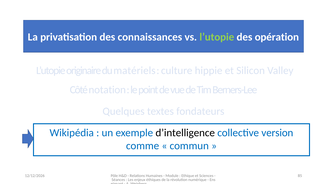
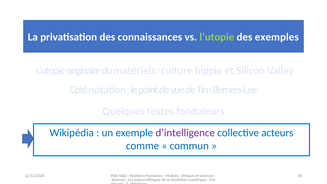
opération: opération -> exemples (277, 37)
d’intelligence colour: black -> purple (185, 133)
version: version -> acteurs (277, 133)
